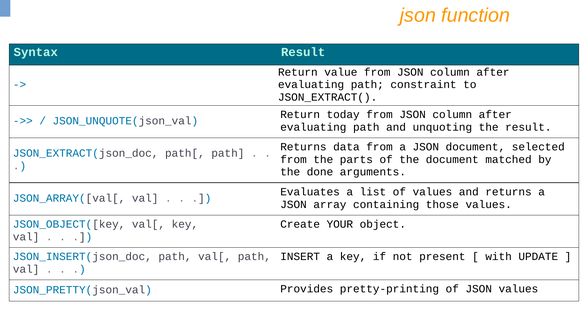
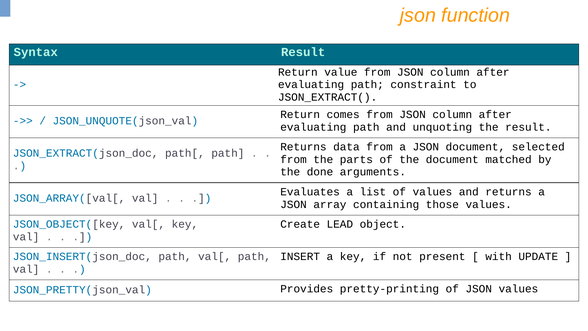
today: today -> comes (343, 115)
YOUR: YOUR -> LEAD (340, 224)
